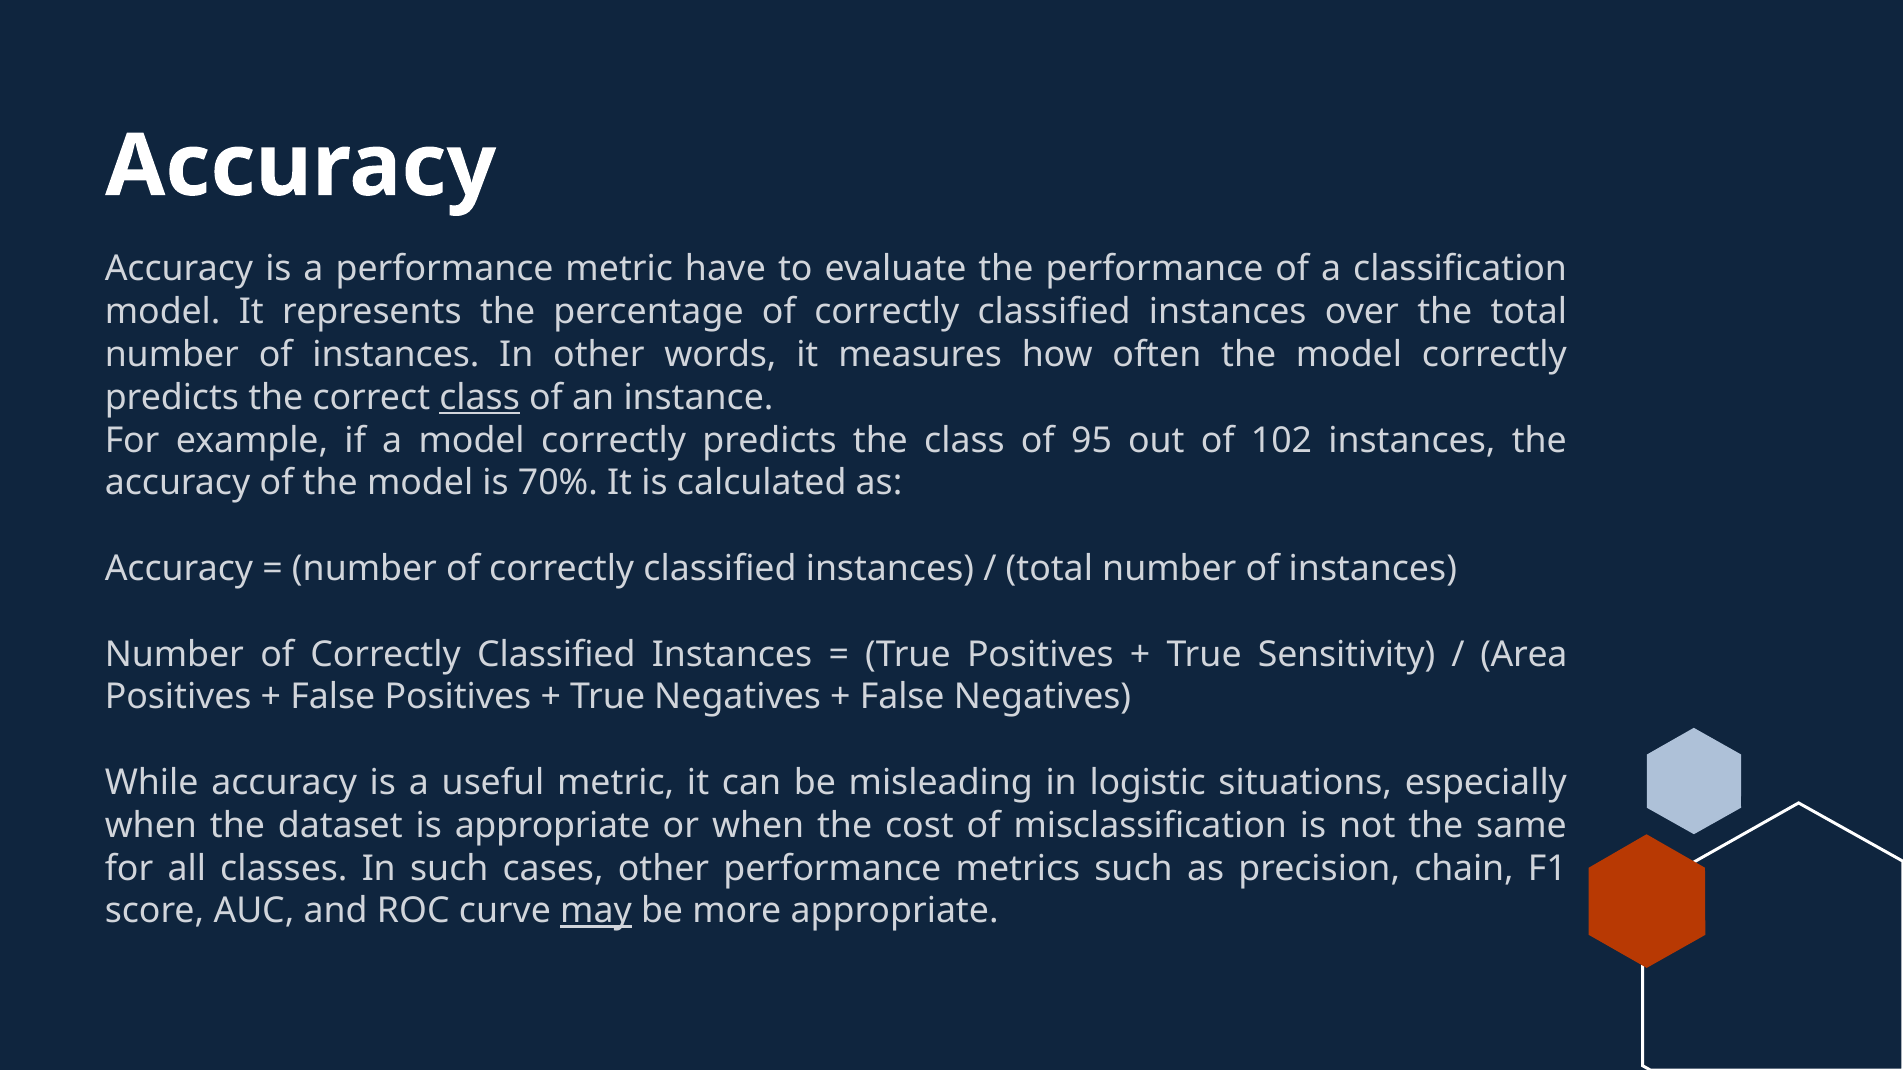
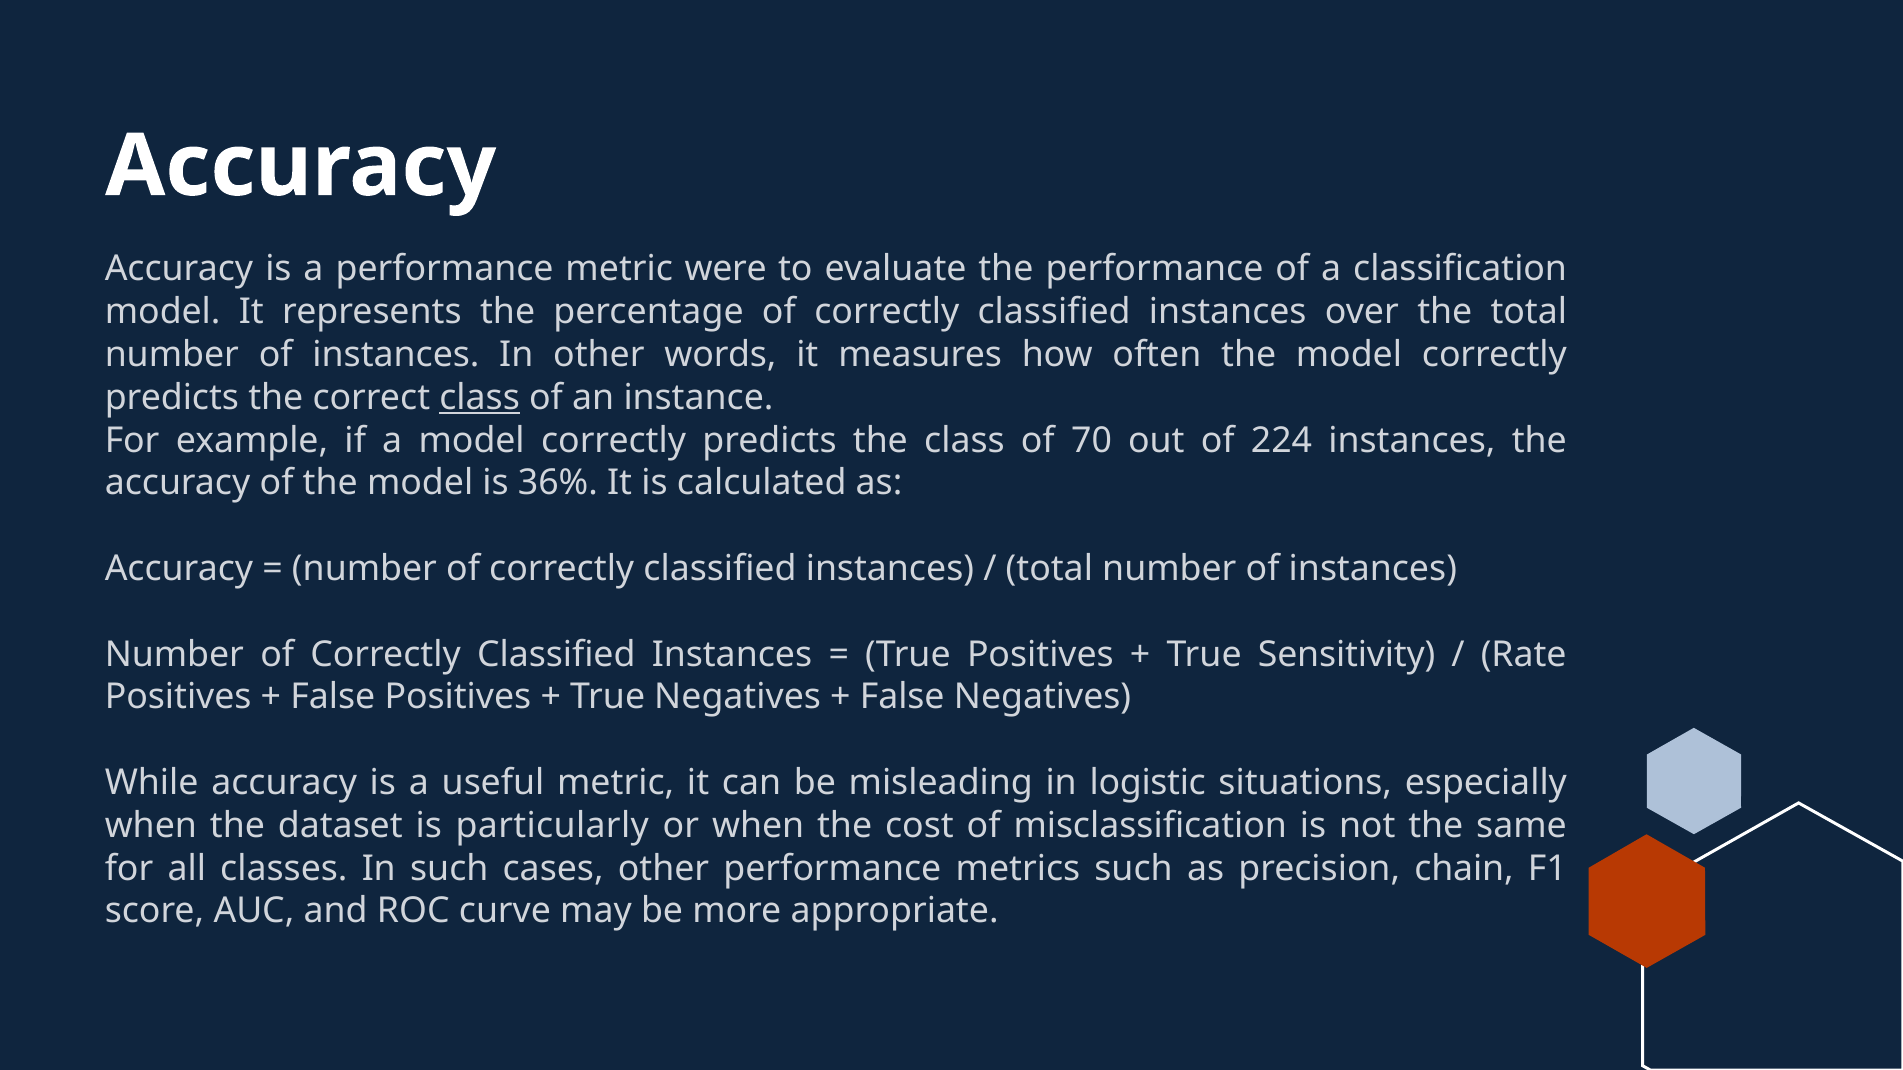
have: have -> were (726, 269)
95: 95 -> 70 (1092, 441)
102: 102 -> 224 (1281, 441)
70%: 70% -> 36% (558, 483)
Area: Area -> Rate (1524, 655)
is appropriate: appropriate -> particularly (552, 826)
may underline: present -> none (596, 912)
